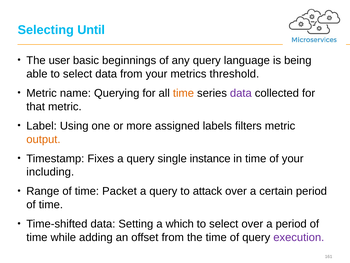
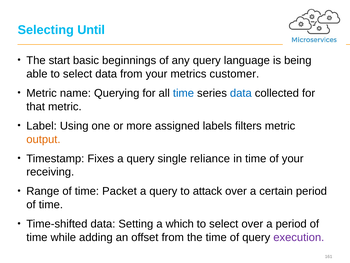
user: user -> start (59, 60)
threshold: threshold -> customer (234, 74)
time colour: orange -> blue (183, 93)
data colour: purple -> blue (241, 93)
instance: instance -> reliance (210, 158)
including: including -> receiving (50, 172)
